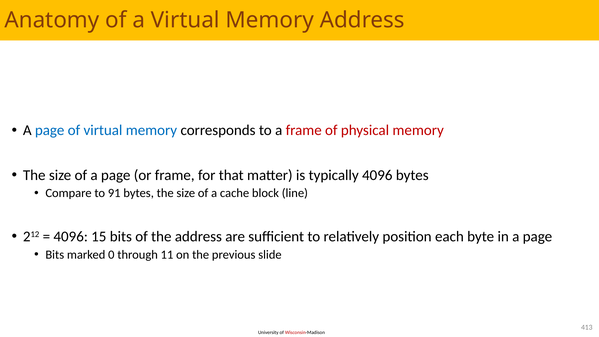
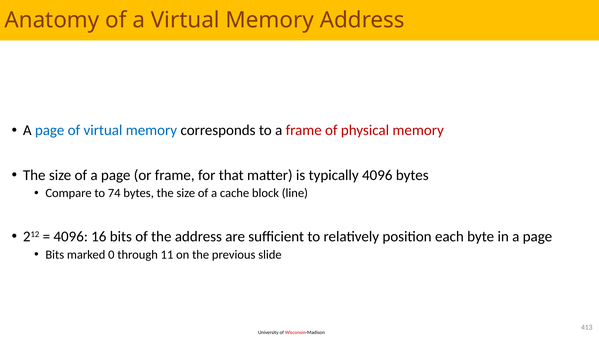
91: 91 -> 74 (114, 193)
15: 15 -> 16 (99, 237)
